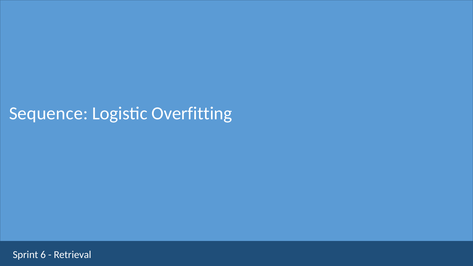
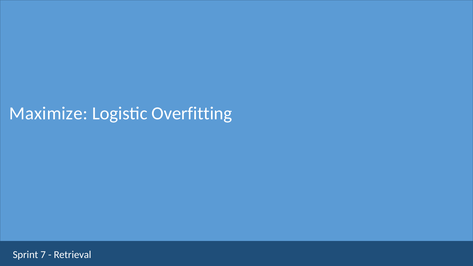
Sequence: Sequence -> Maximize (48, 113)
6: 6 -> 7 (43, 255)
